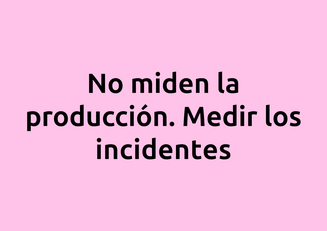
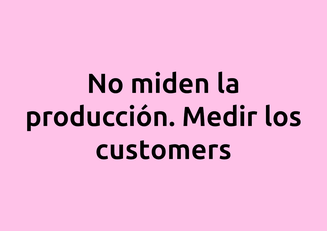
incidentes: incidentes -> customers (163, 150)
